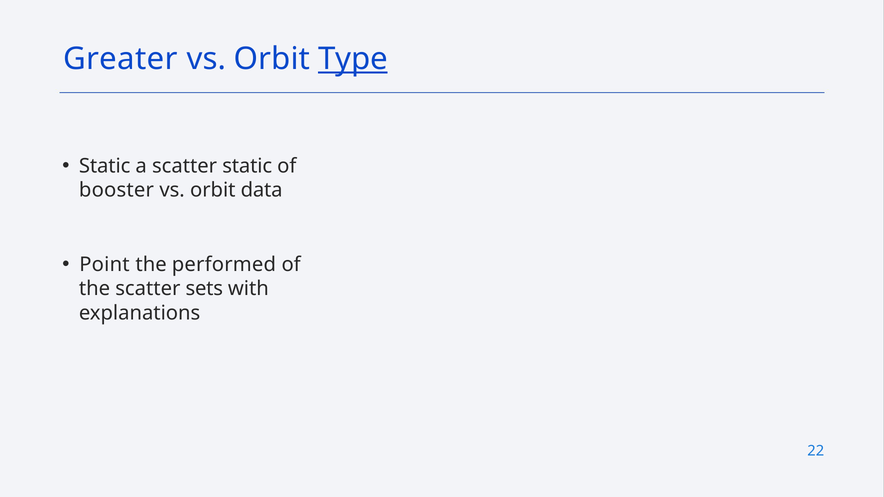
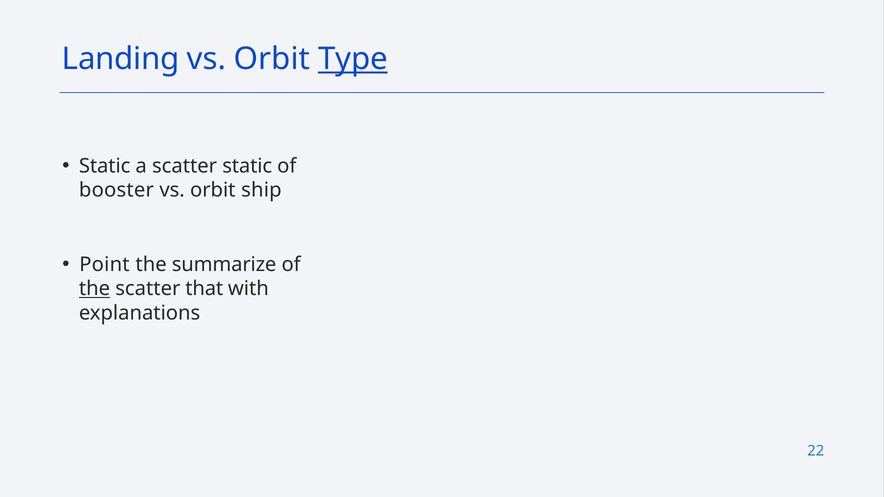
Greater: Greater -> Landing (121, 59)
data: data -> ship (261, 190)
performed: performed -> summarize (224, 265)
the underline: none -> present (95, 289)
sets: sets -> that (204, 289)
